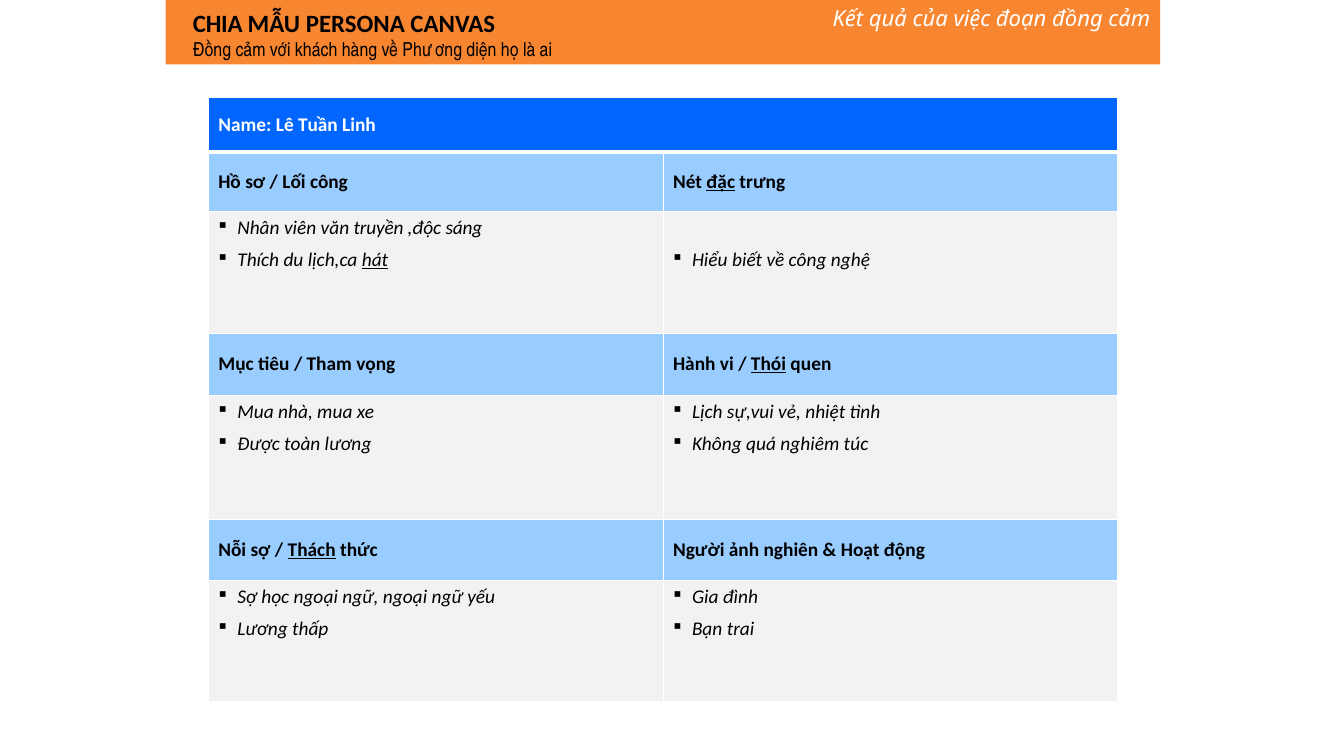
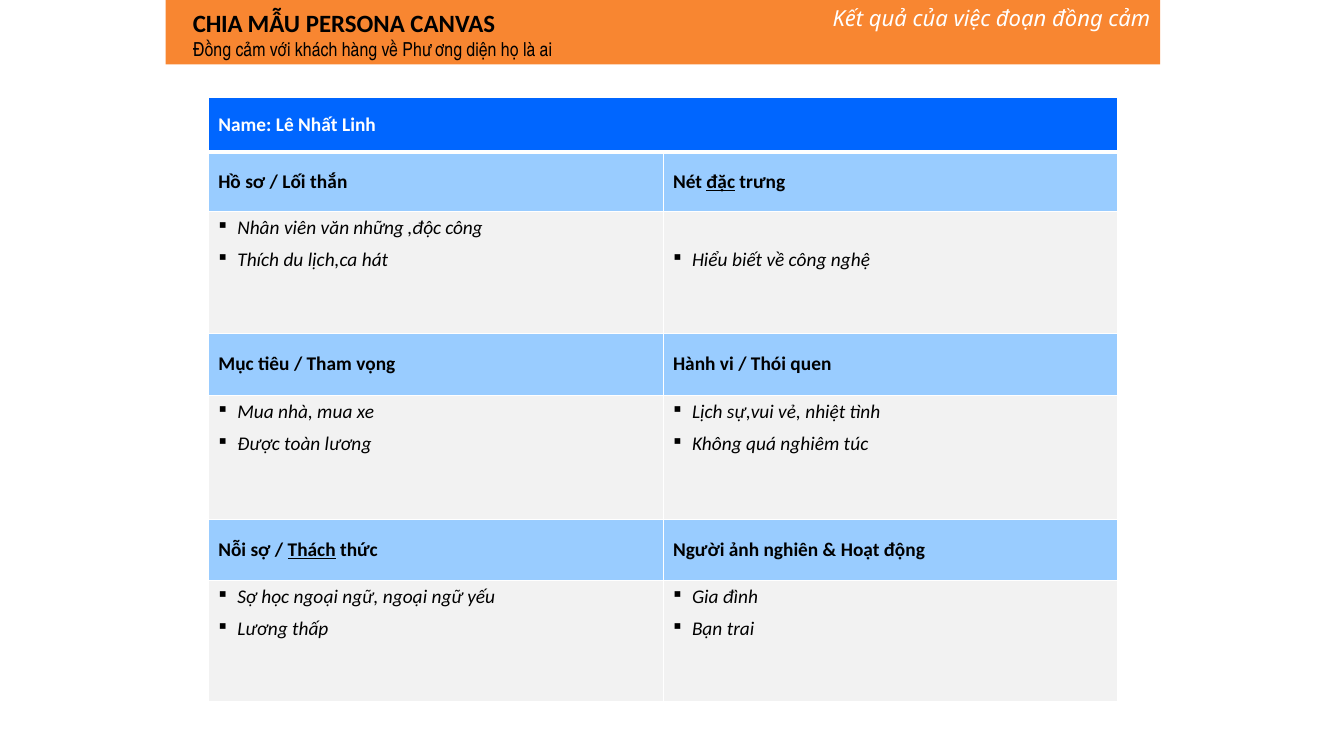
Tuần: Tuần -> Nhất (318, 125)
Lối công: công -> thắn (329, 182)
truyền: truyền -> những (379, 228)
,độc sáng: sáng -> công (464, 228)
hát underline: present -> none (375, 260)
Thói underline: present -> none (768, 364)
